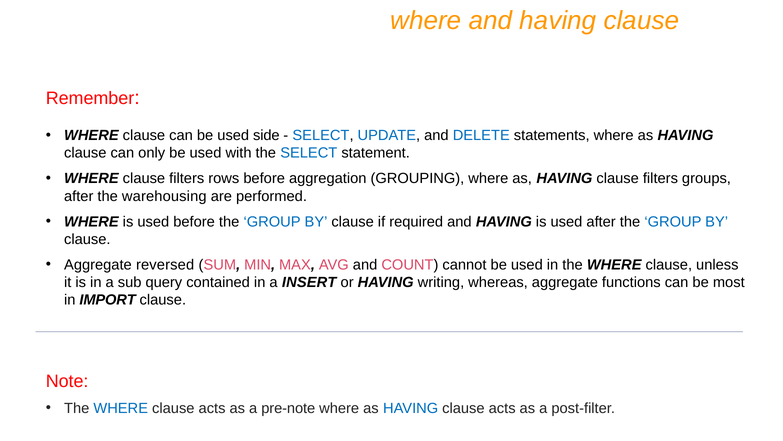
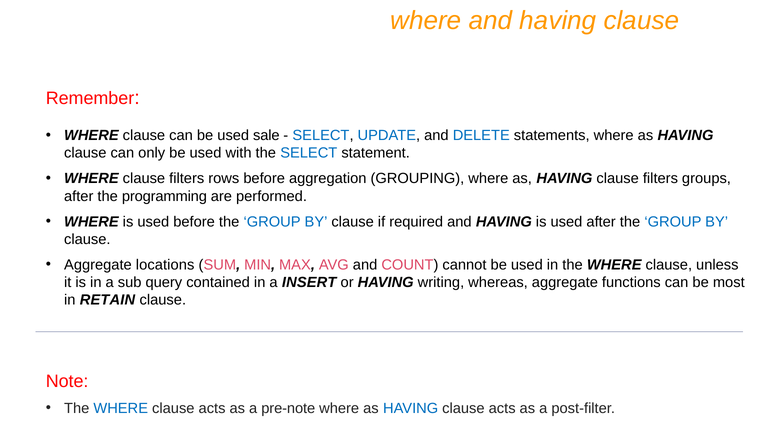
side: side -> sale (266, 135)
warehousing: warehousing -> programming (164, 196)
reversed: reversed -> locations (165, 264)
IMPORT: IMPORT -> RETAIN (107, 300)
